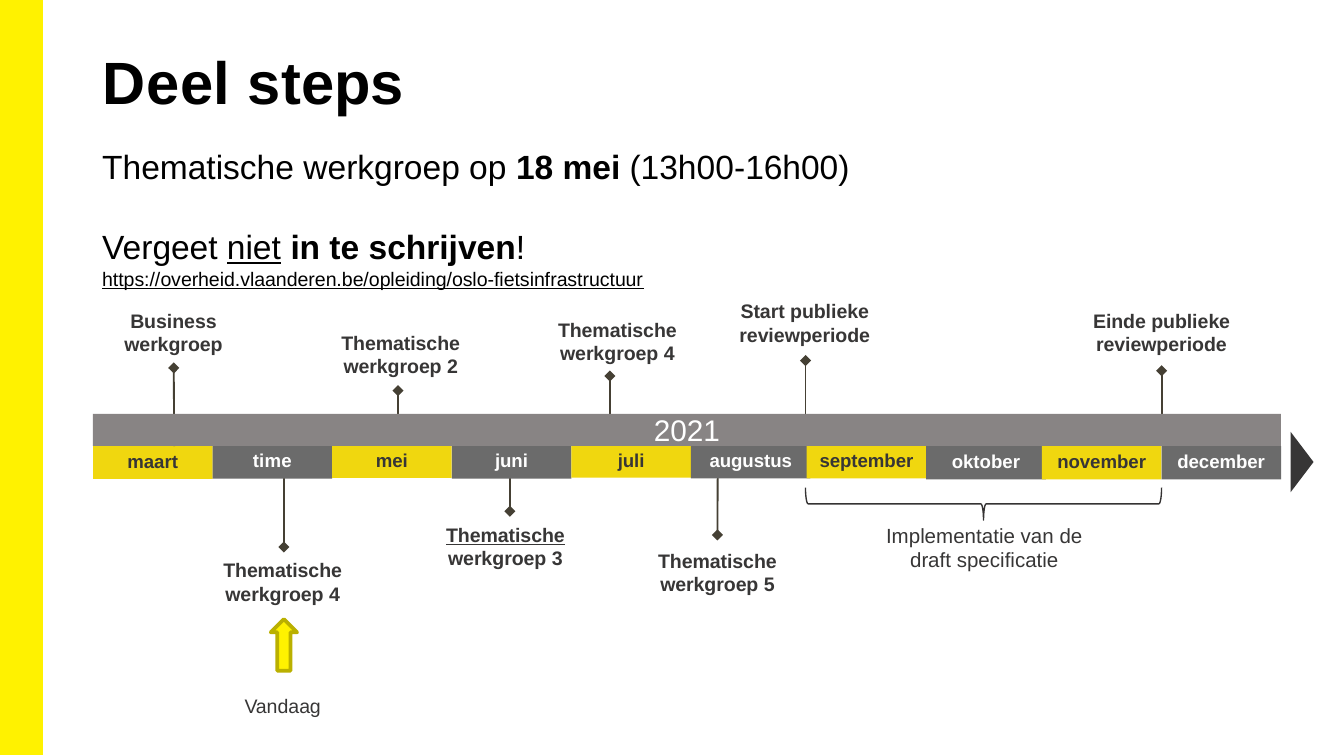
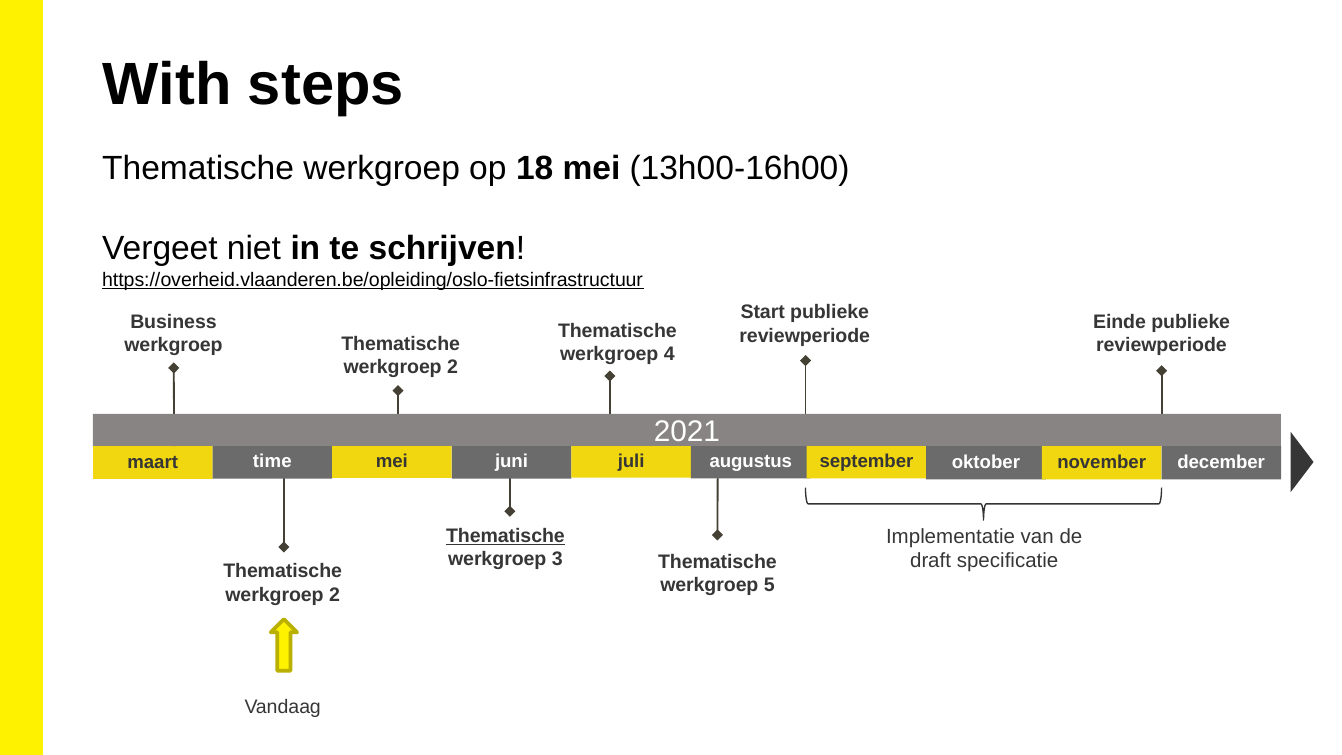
Deel: Deel -> With (167, 85)
niet underline: present -> none (254, 249)
4: 4 -> 2 (335, 595)
